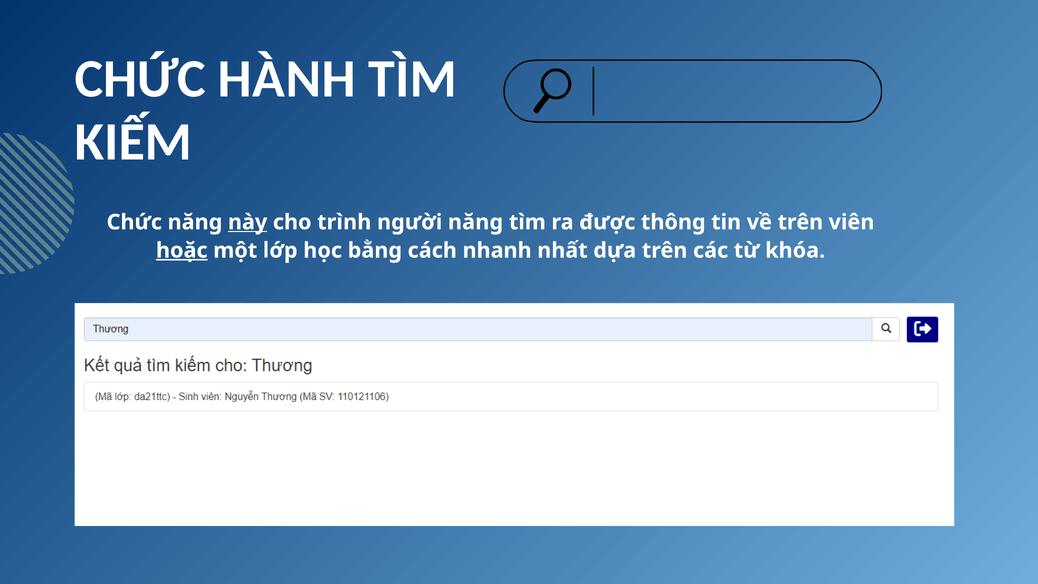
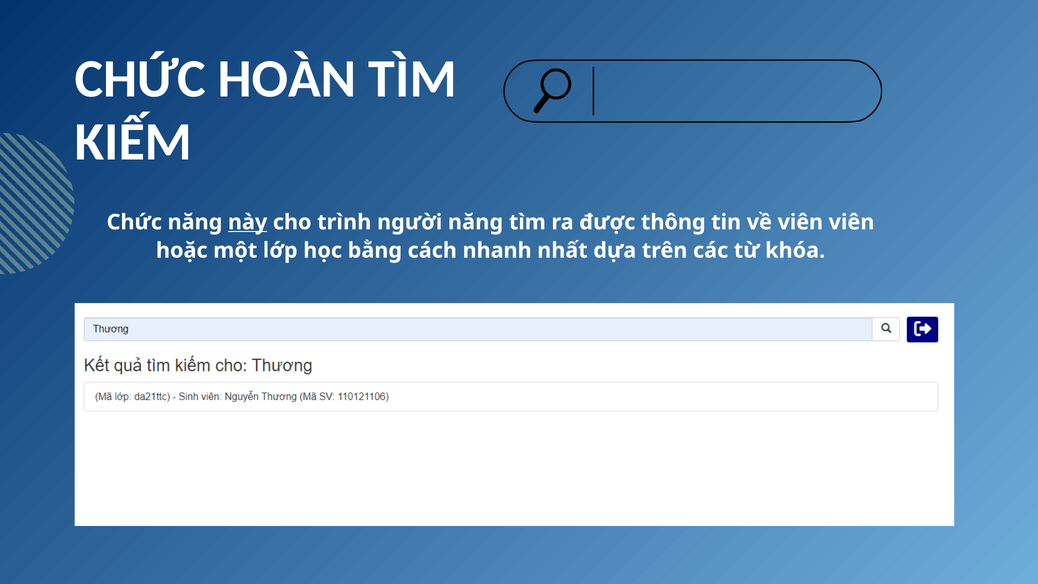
HÀNH: HÀNH -> HOÀN (287, 79)
về trên: trên -> viên (800, 222)
hoặc underline: present -> none (182, 250)
